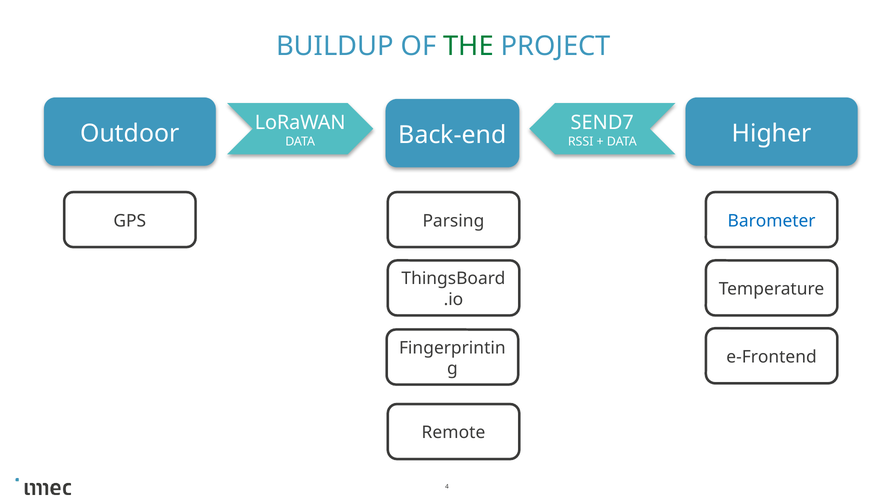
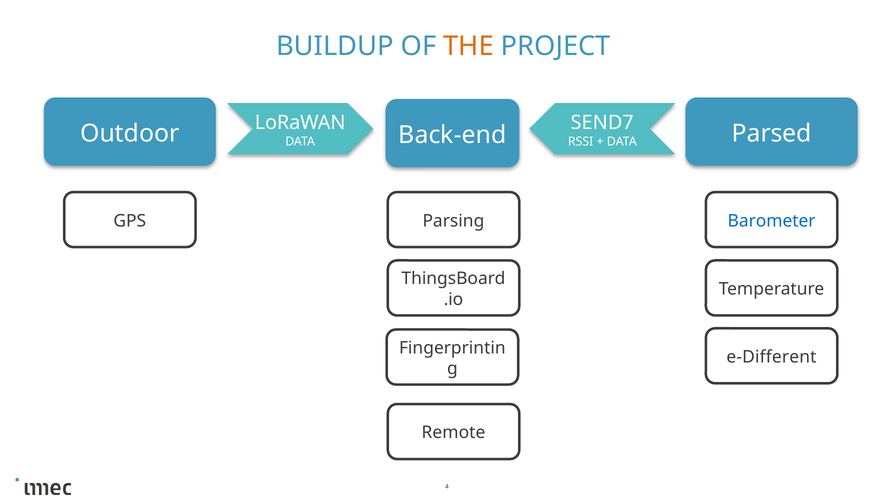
THE colour: green -> orange (469, 46)
Higher: Higher -> Parsed (772, 133)
e-Frontend: e-Frontend -> e-Different (771, 357)
